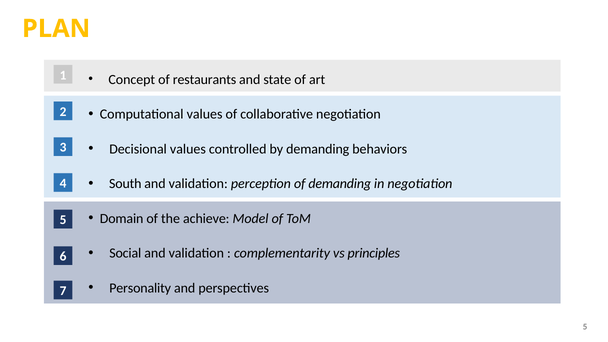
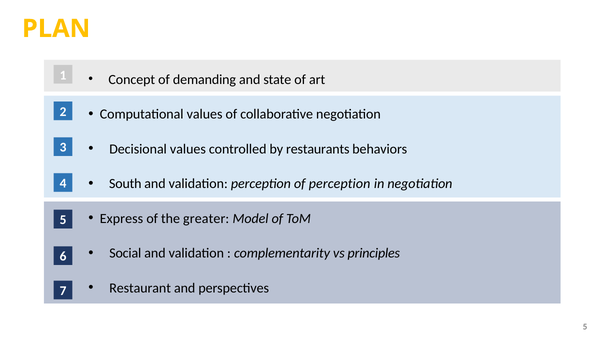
restaurants: restaurants -> demanding (204, 80)
by demanding: demanding -> restaurants (318, 149)
of demanding: demanding -> perception (340, 184)
Domain: Domain -> Express (122, 218)
achieve: achieve -> greater (206, 218)
Personality: Personality -> Restaurant (140, 288)
